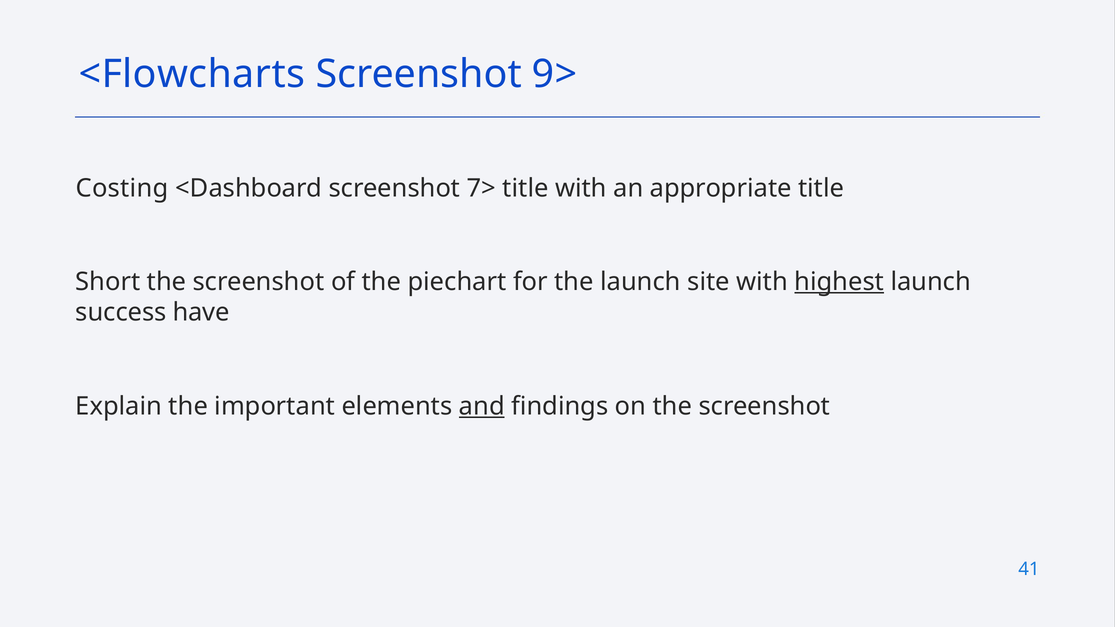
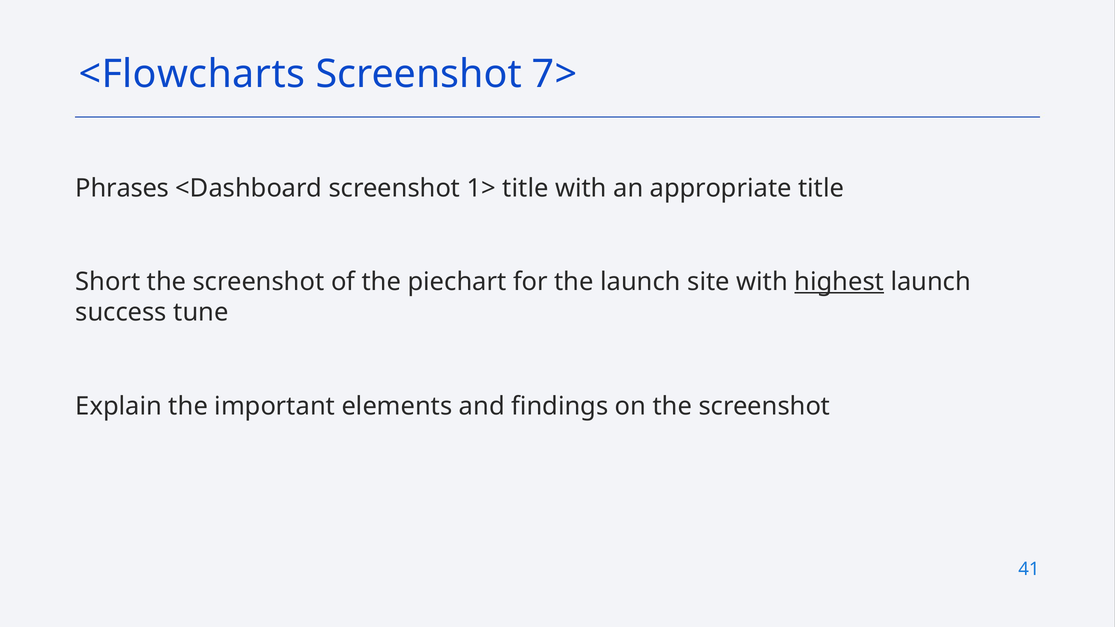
9>: 9> -> 7> (555, 74)
Costing: Costing -> Phrases (122, 188)
7>: 7> -> 1> (481, 188)
have: have -> tune (201, 313)
and underline: present -> none (482, 406)
